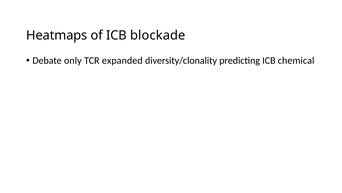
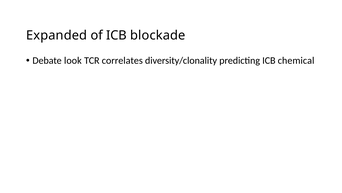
Heatmaps: Heatmaps -> Expanded (57, 35)
only: only -> look (73, 60)
expanded: expanded -> correlates (122, 60)
